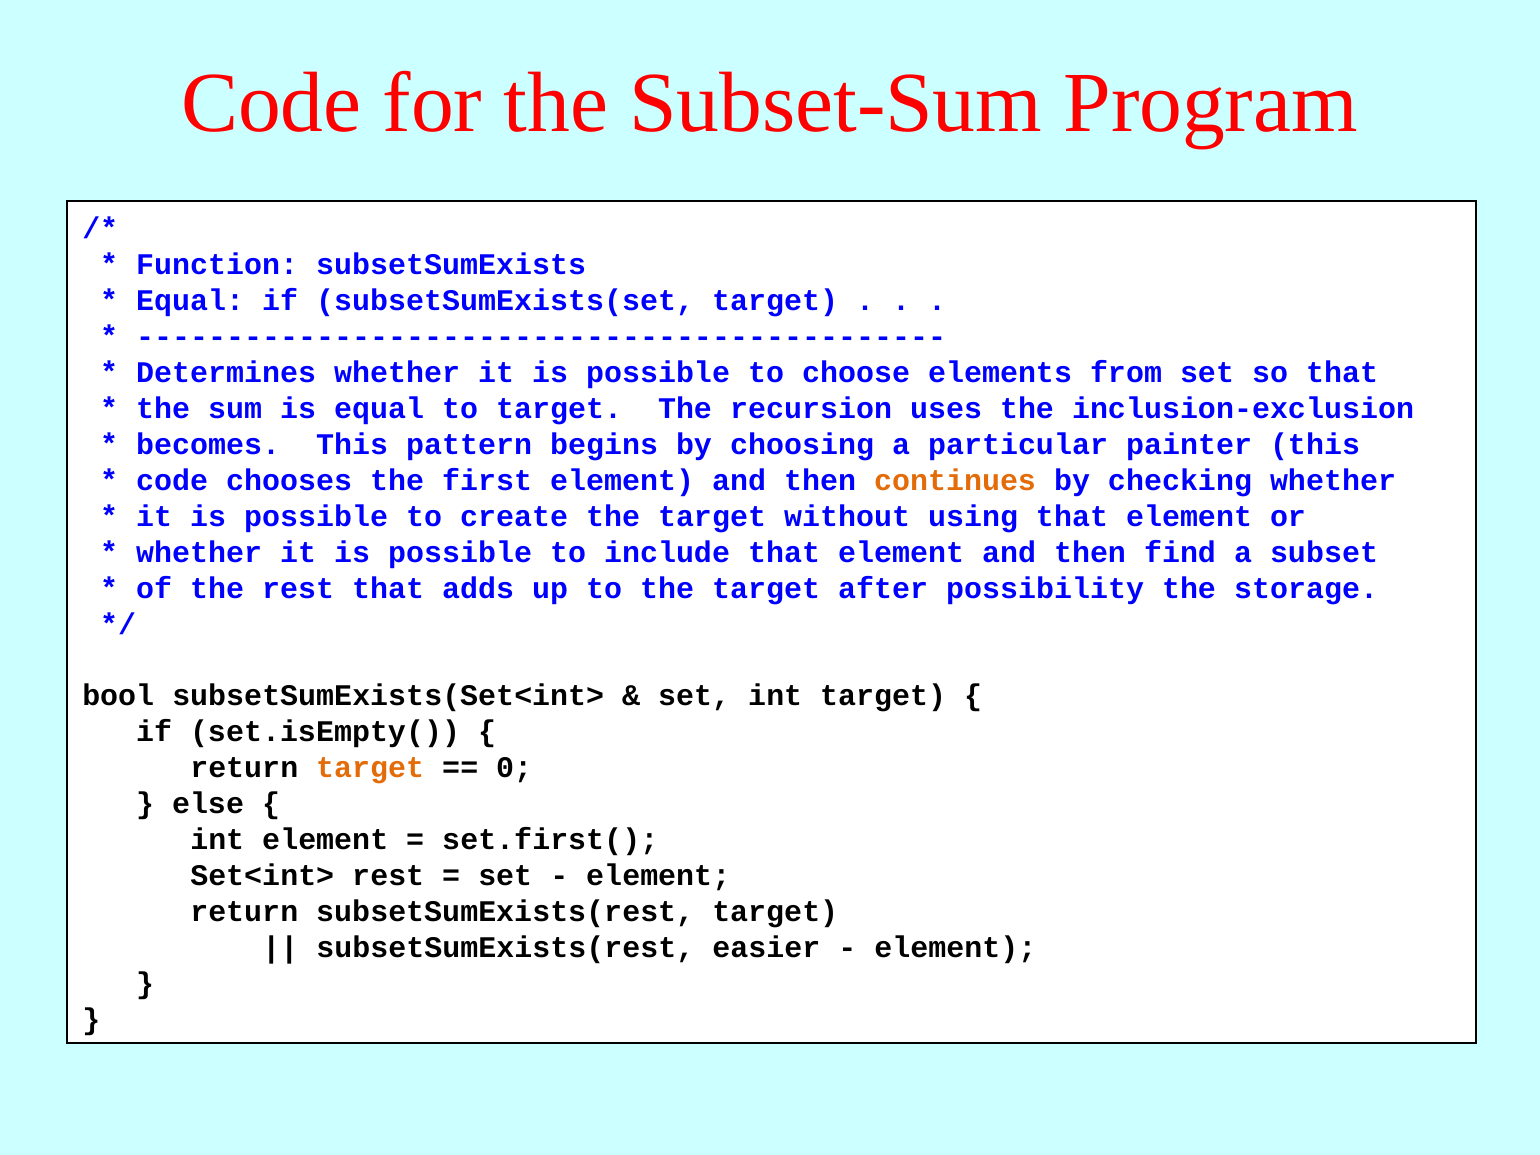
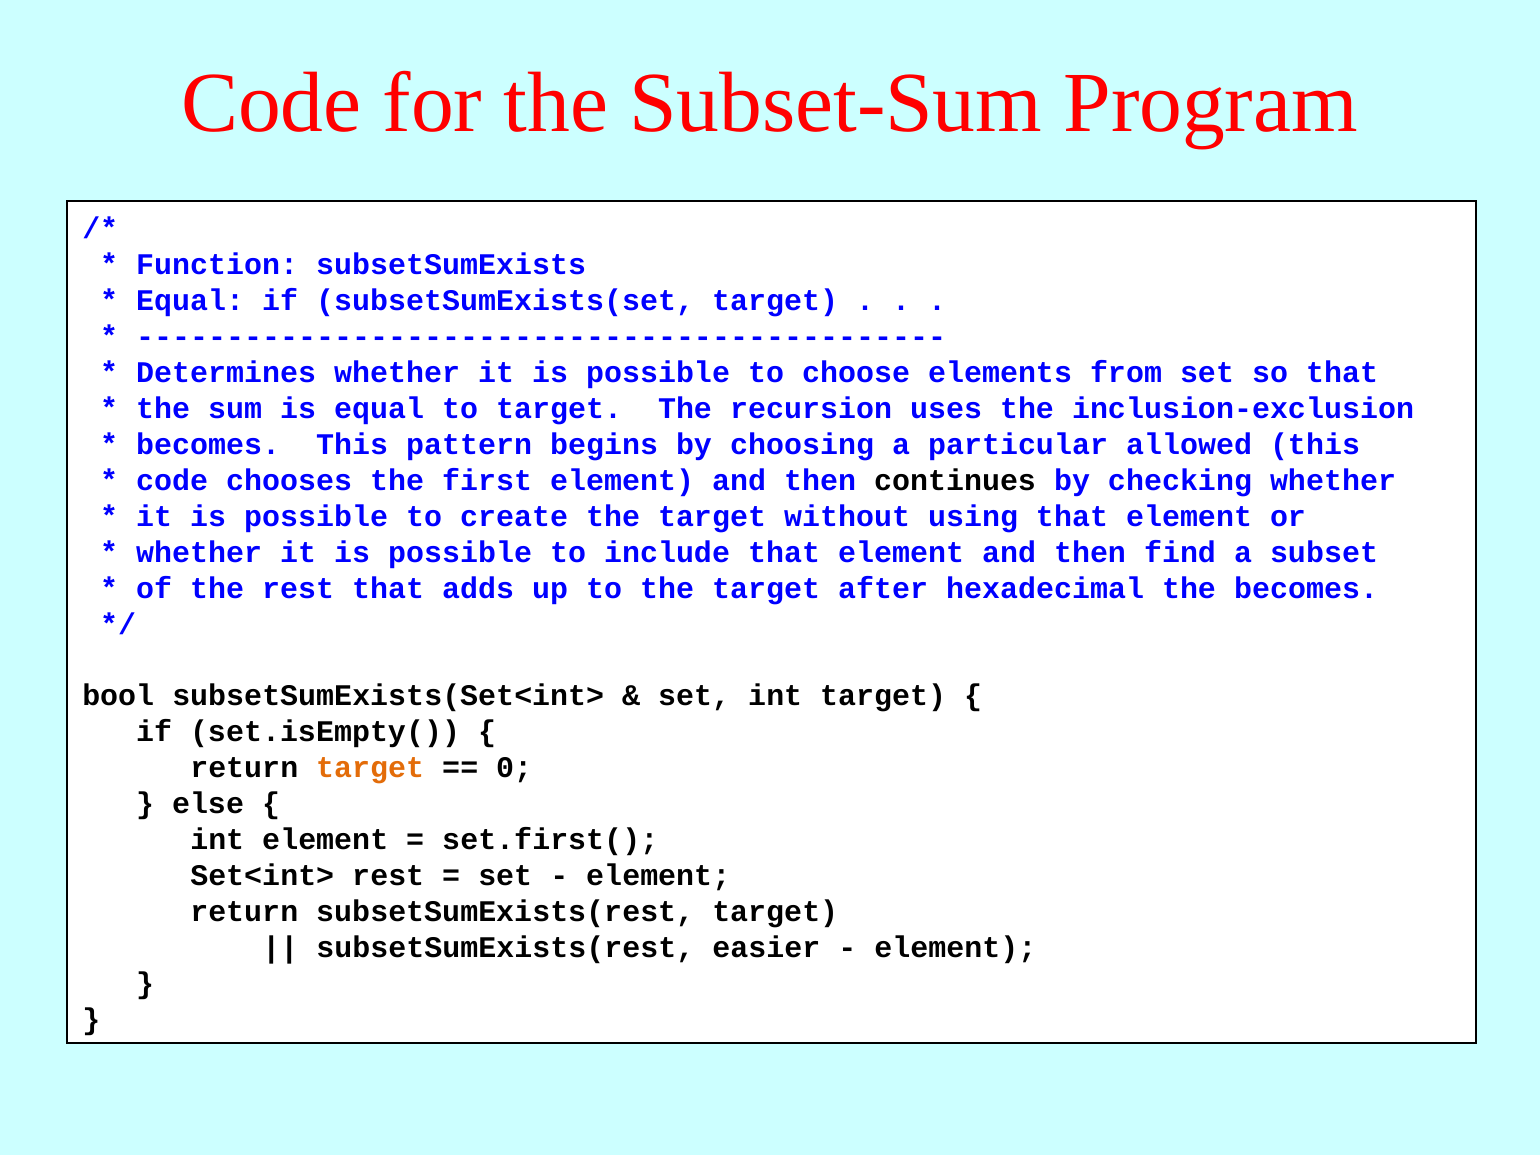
painter: painter -> allowed (1189, 444)
continues colour: orange -> black (955, 480)
possibility: possibility -> hexadecimal (1045, 588)
the storage: storage -> becomes (1306, 588)
